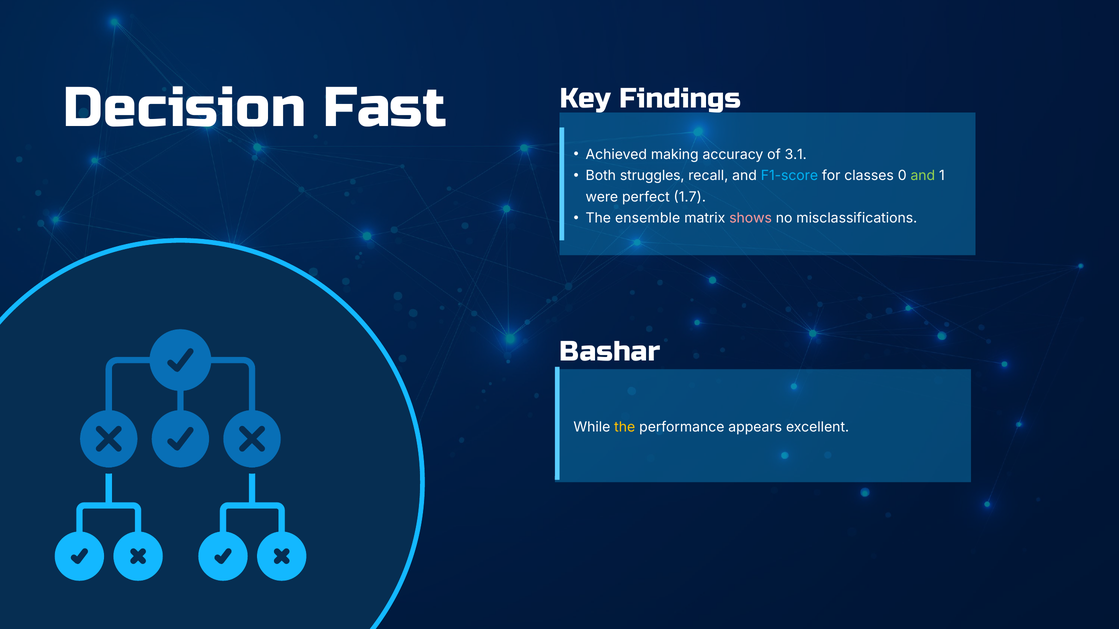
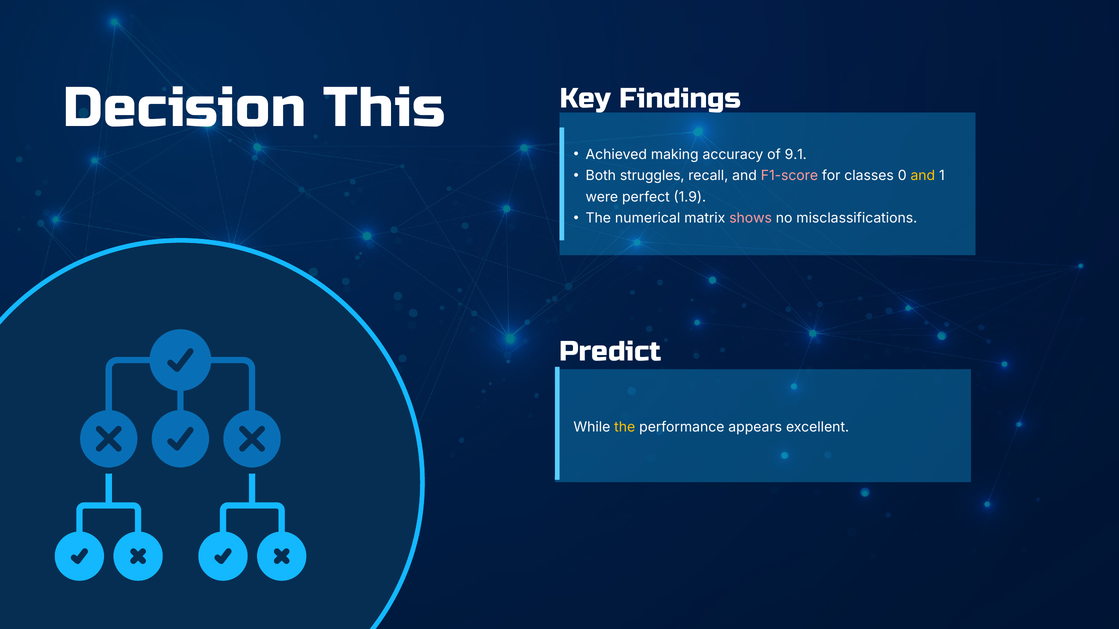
Fast: Fast -> This (384, 108)
3.1: 3.1 -> 9.1 (796, 155)
F1-score colour: light blue -> pink (789, 176)
and colour: light green -> yellow (923, 176)
1.7: 1.7 -> 1.9 (690, 197)
ensemble: ensemble -> numerical (648, 218)
Bashar: Bashar -> Predict (610, 352)
